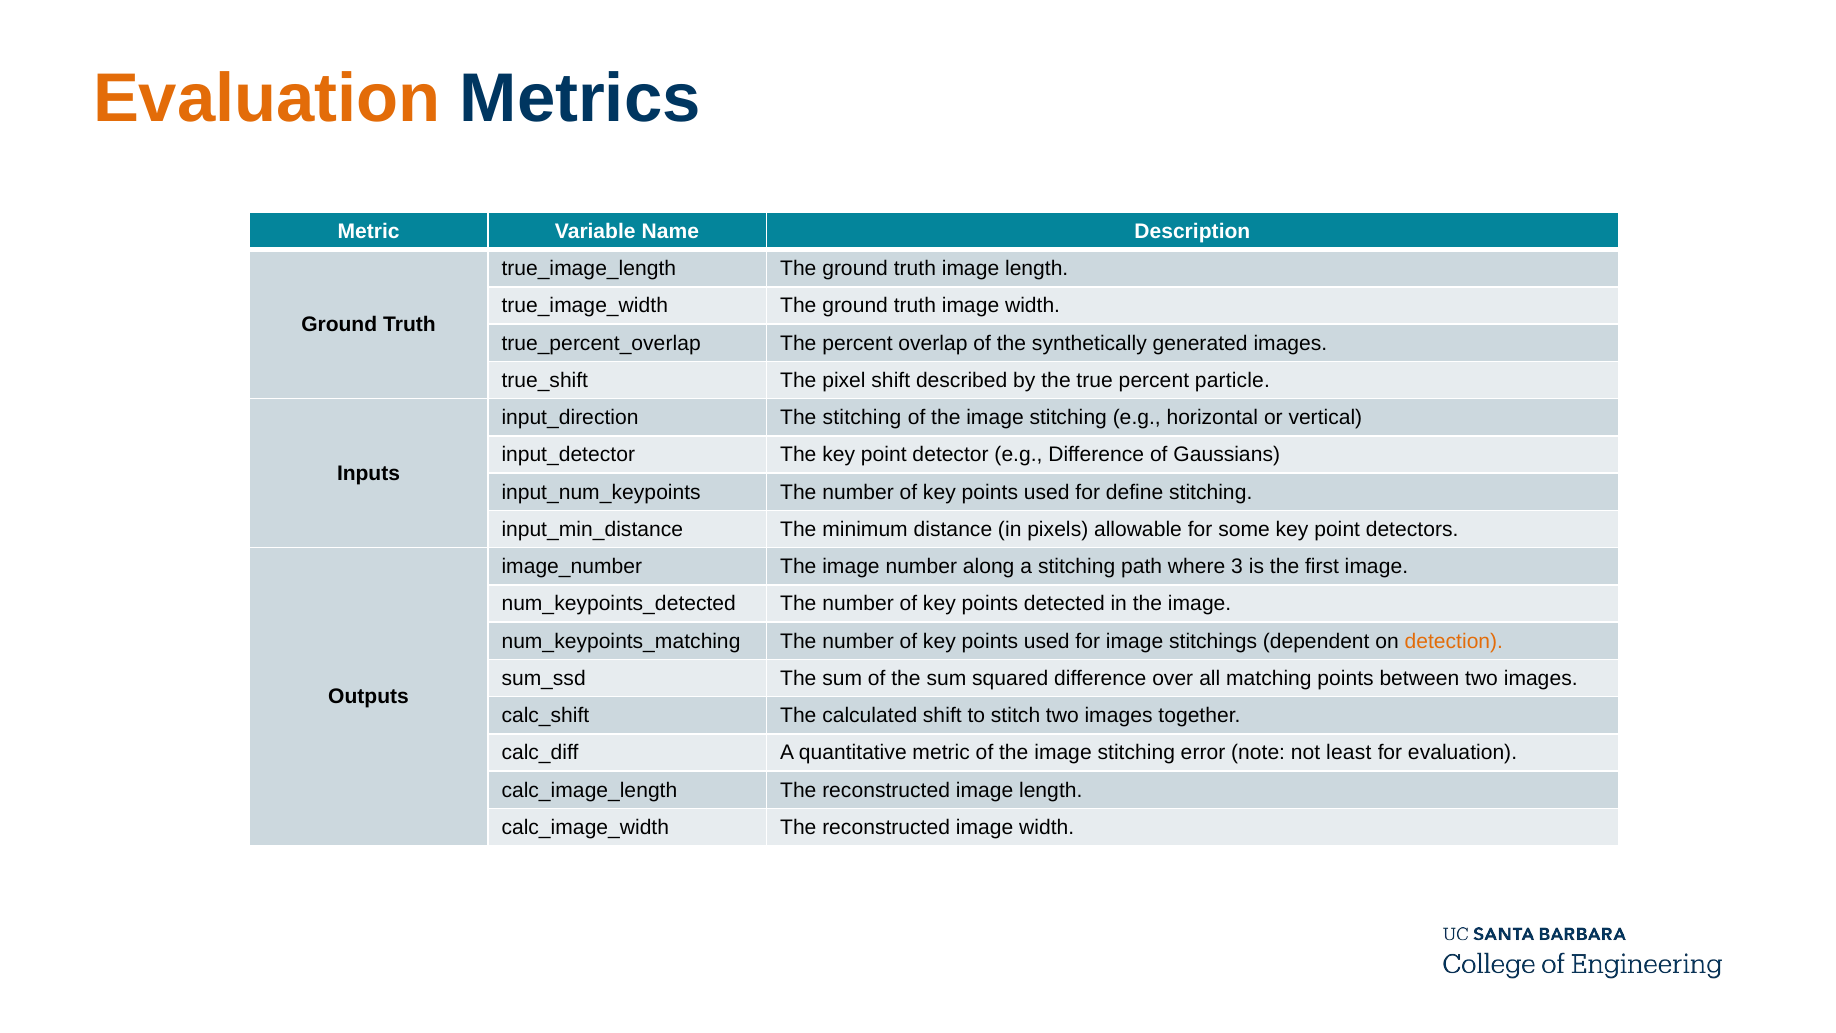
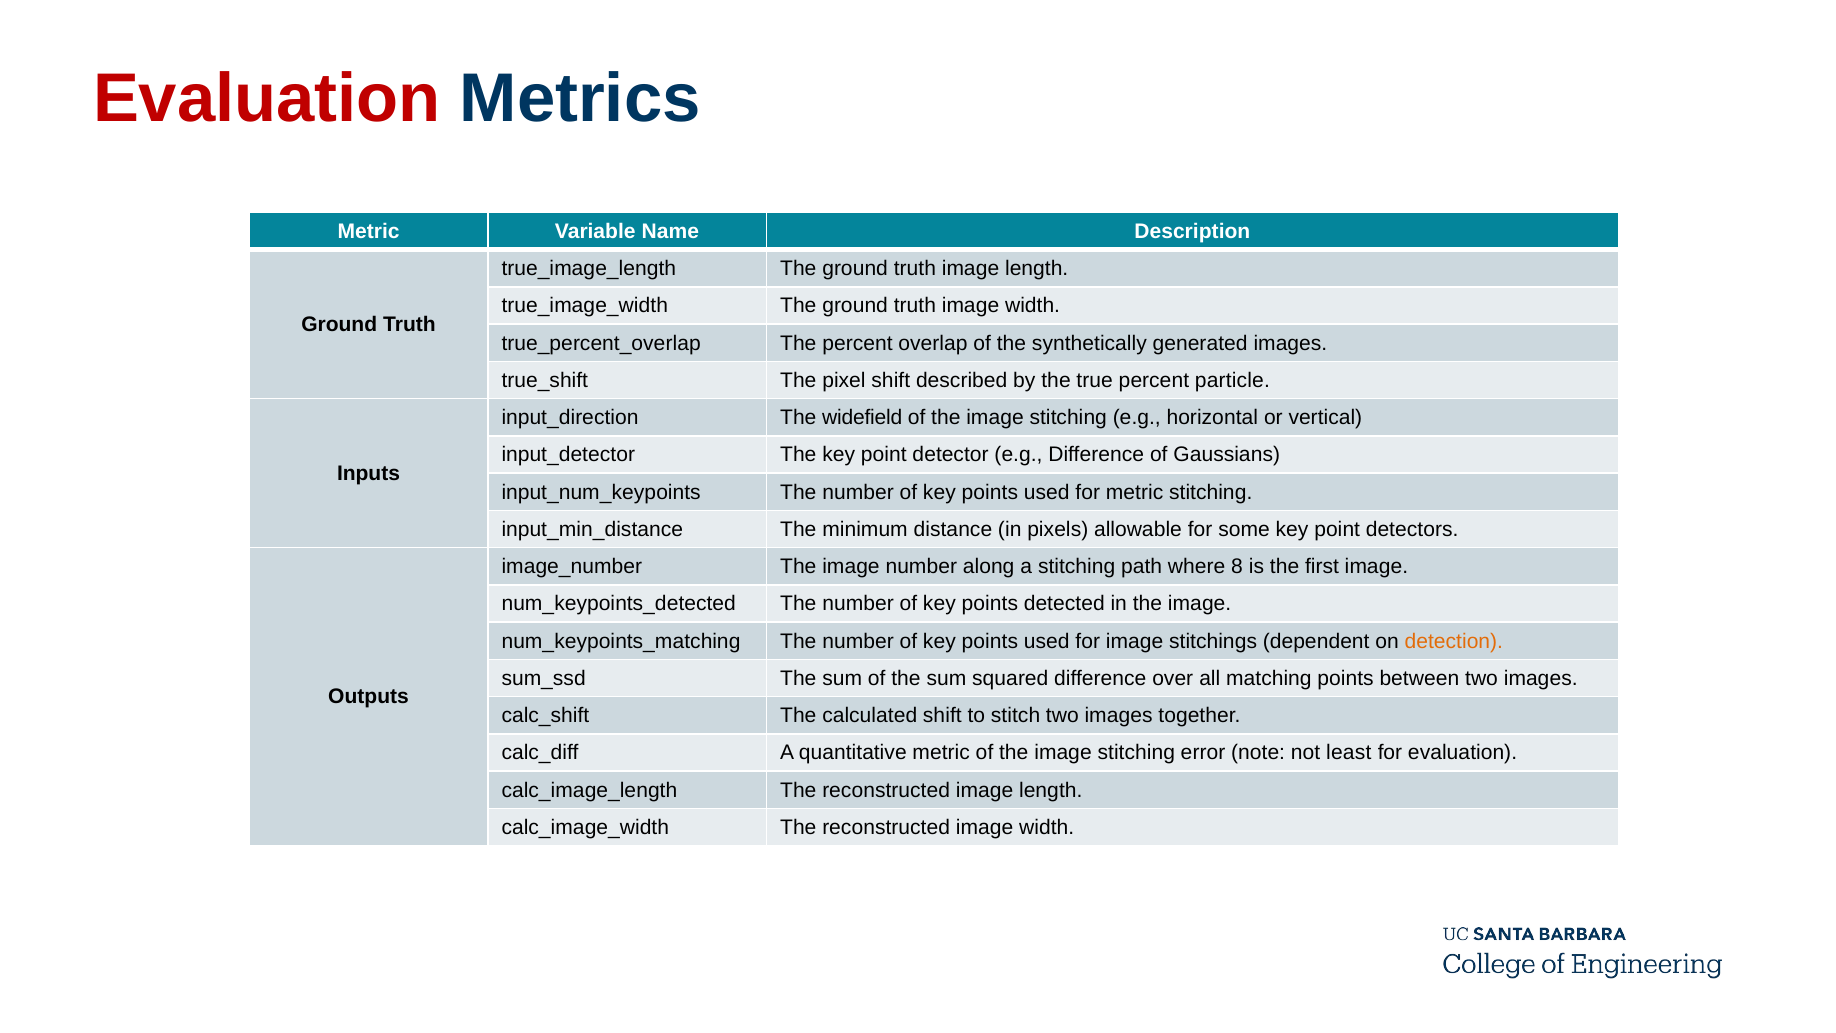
Evaluation colour: orange -> red (267, 99)
The stitching: stitching -> widefield (862, 417)
for define: define -> metric (1135, 492)
3: 3 -> 8 (1237, 566)
